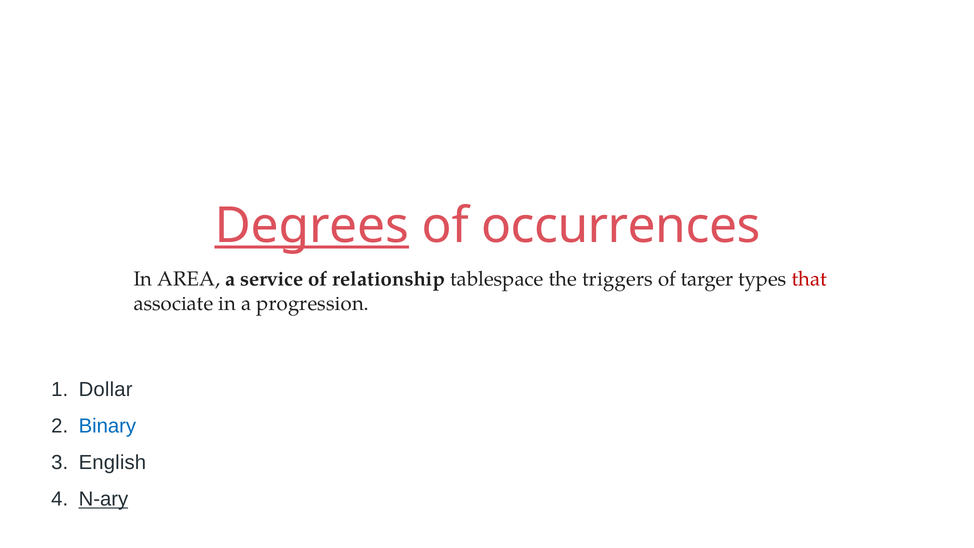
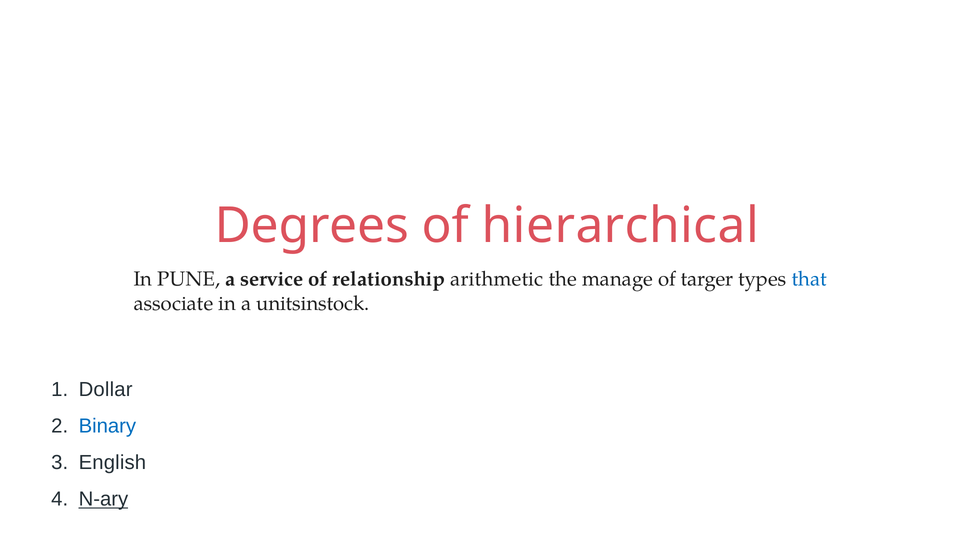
Degrees underline: present -> none (312, 226)
occurrences: occurrences -> hierarchical (620, 226)
AREA: AREA -> PUNE (189, 279)
tablespace: tablespace -> arithmetic (497, 279)
triggers: triggers -> manage (618, 279)
that colour: red -> blue (809, 279)
progression: progression -> unitsinstock (313, 303)
